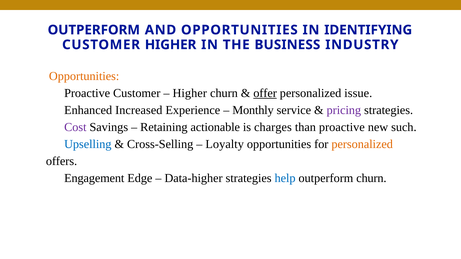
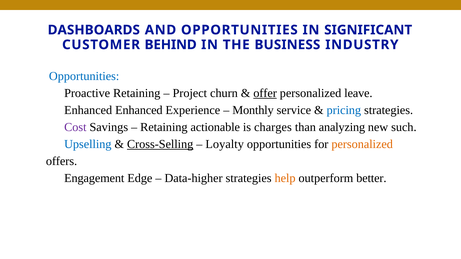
OUTPERFORM: OUTPERFORM -> DASHBOARDS (94, 30)
IDENTIFYING: IDENTIFYING -> SIGNIFICANT (368, 30)
CUSTOMER HIGHER: HIGHER -> BEHIND (171, 45)
Opportunities colour: orange -> blue (84, 76)
Proactive Customer: Customer -> Retaining (137, 93)
Higher: Higher -> Project (190, 93)
issue: issue -> leave (358, 93)
Enhanced Increased: Increased -> Enhanced (139, 110)
pricing colour: purple -> blue (344, 110)
than proactive: proactive -> analyzing (342, 127)
Cross-Selling underline: none -> present (160, 144)
help colour: blue -> orange (285, 178)
outperform churn: churn -> better (371, 178)
